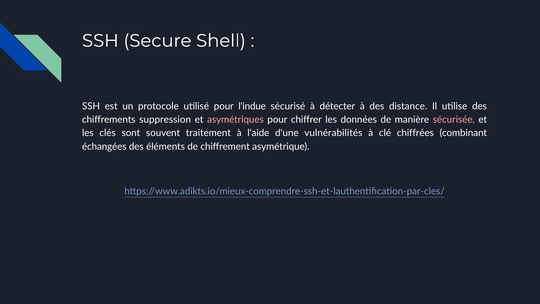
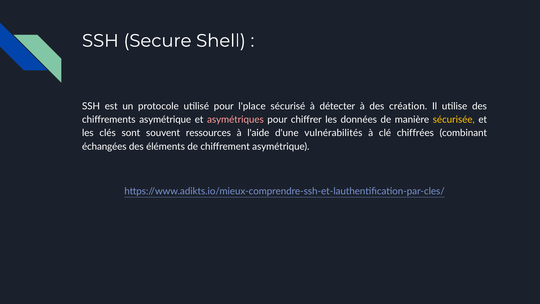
l'indue: l'indue -> l'place (252, 106)
distance: distance -> création (408, 106)
chiffrements suppression: suppression -> asymétrique (165, 120)
sécurisée colour: pink -> yellow (454, 120)
traitement: traitement -> ressources (208, 133)
